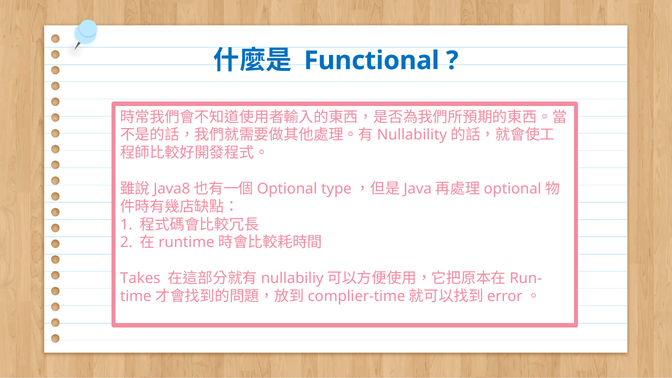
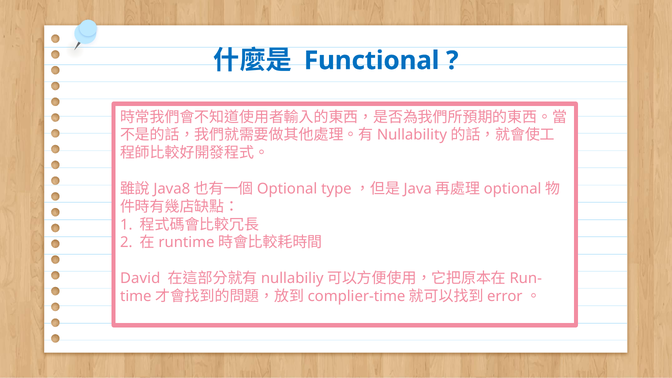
Takes: Takes -> David (140, 278)
